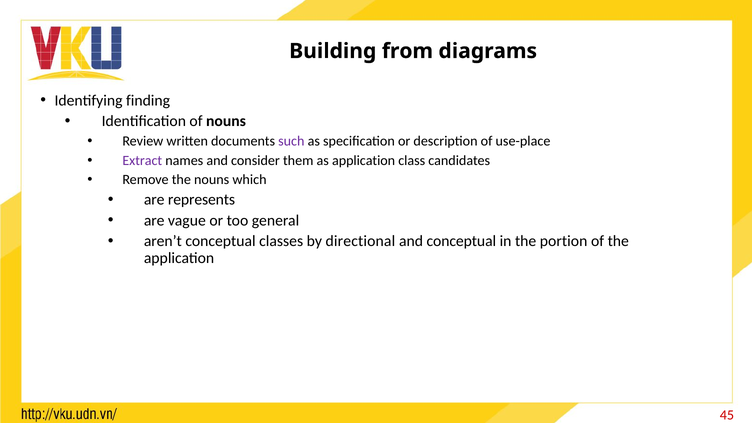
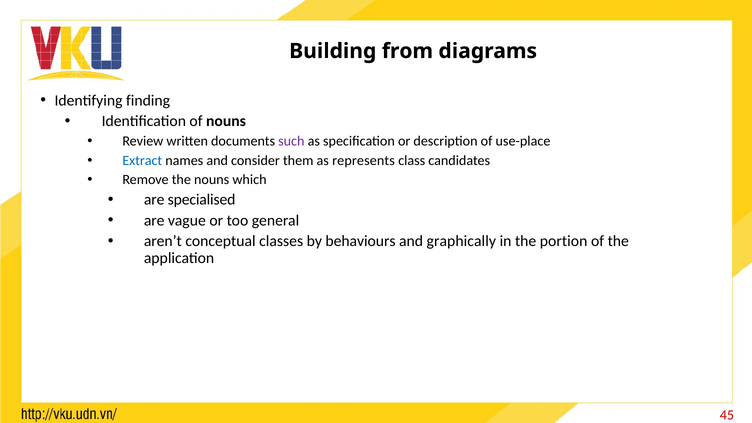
Extract colour: purple -> blue (142, 160)
as application: application -> represents (364, 160)
represents: represents -> specialised (202, 200)
directional: directional -> behaviours (361, 241)
and conceptual: conceptual -> graphically (461, 241)
